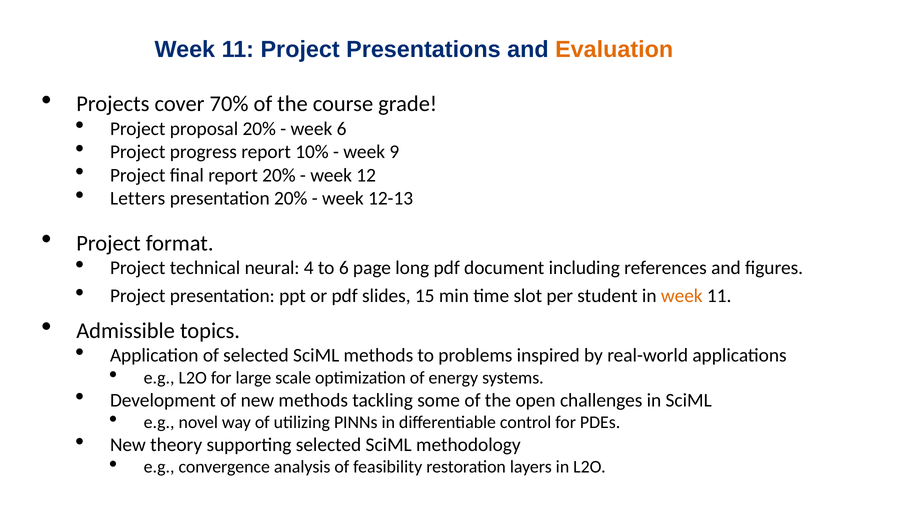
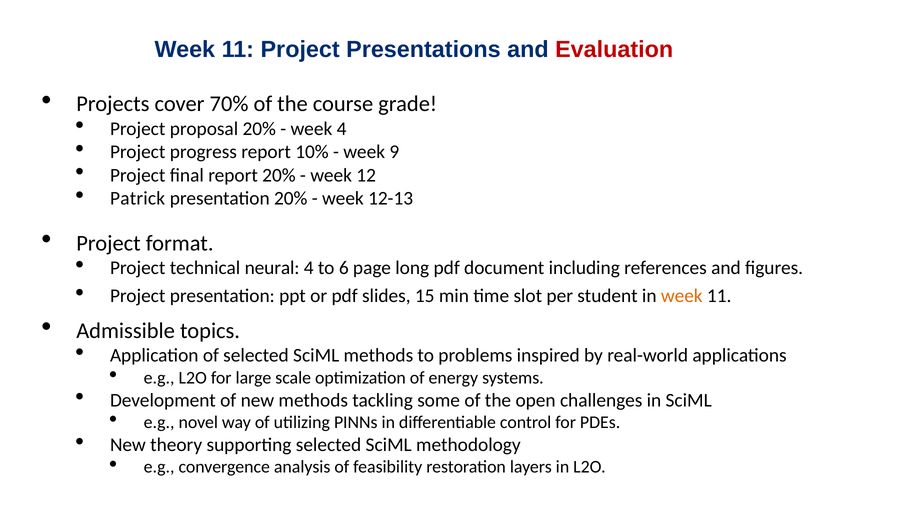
Evaluation colour: orange -> red (614, 49)
week 6: 6 -> 4 (342, 129)
Letters: Letters -> Patrick (138, 198)
